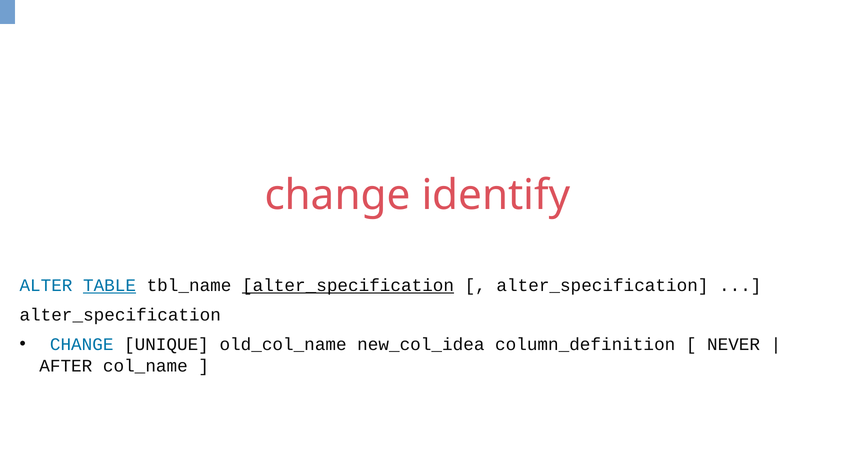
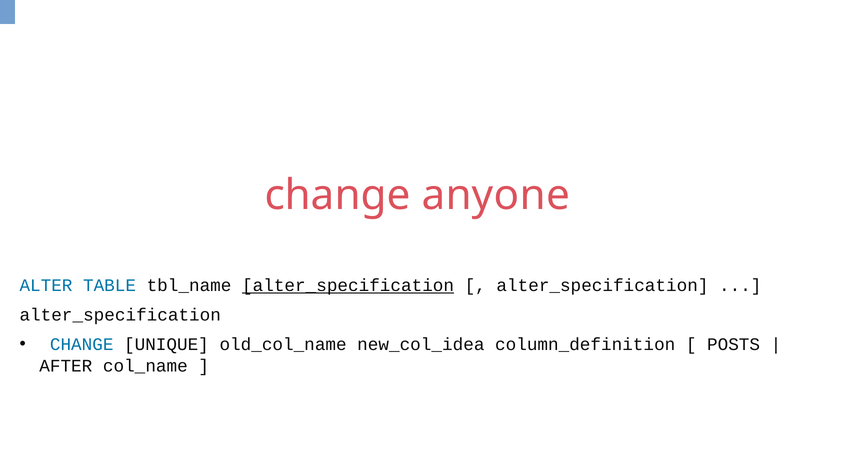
identify: identify -> anyone (496, 195)
TABLE underline: present -> none (110, 285)
NEVER: NEVER -> POSTS (734, 344)
